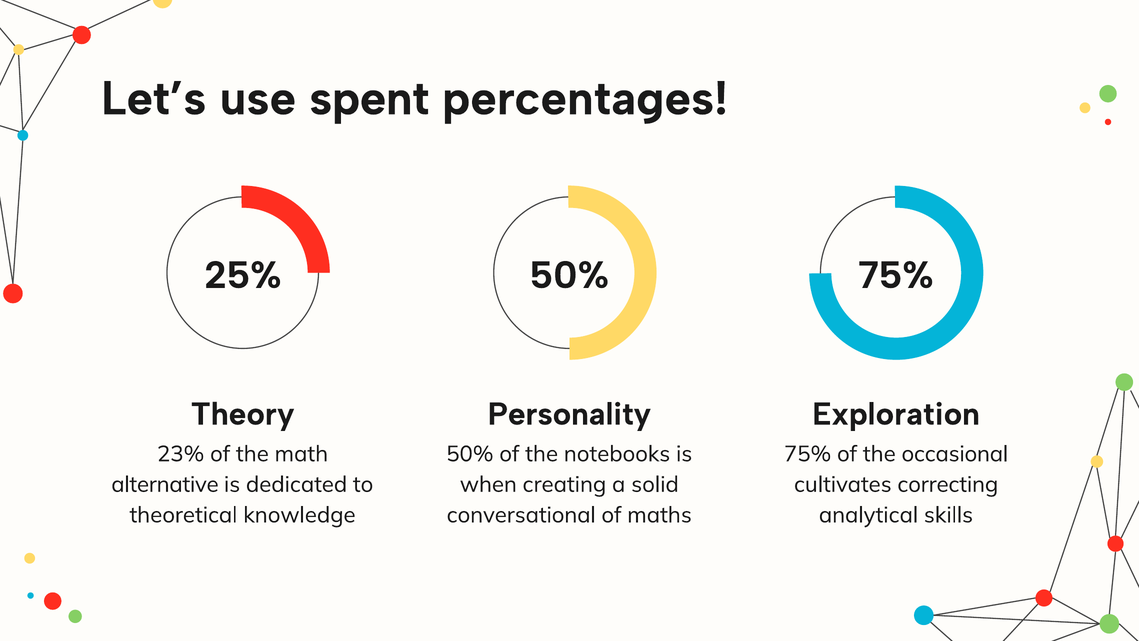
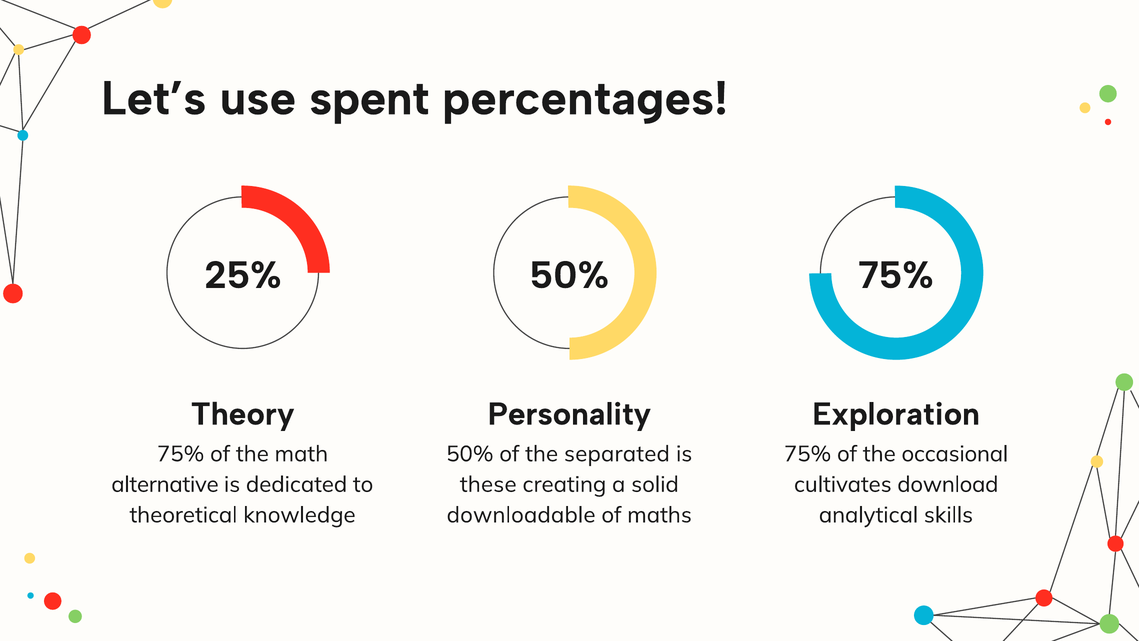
23%: 23% -> 75% (181, 454)
notebooks: notebooks -> separated (617, 454)
when: when -> these (488, 484)
correcting: correcting -> download (948, 484)
conversational: conversational -> downloadable (521, 515)
